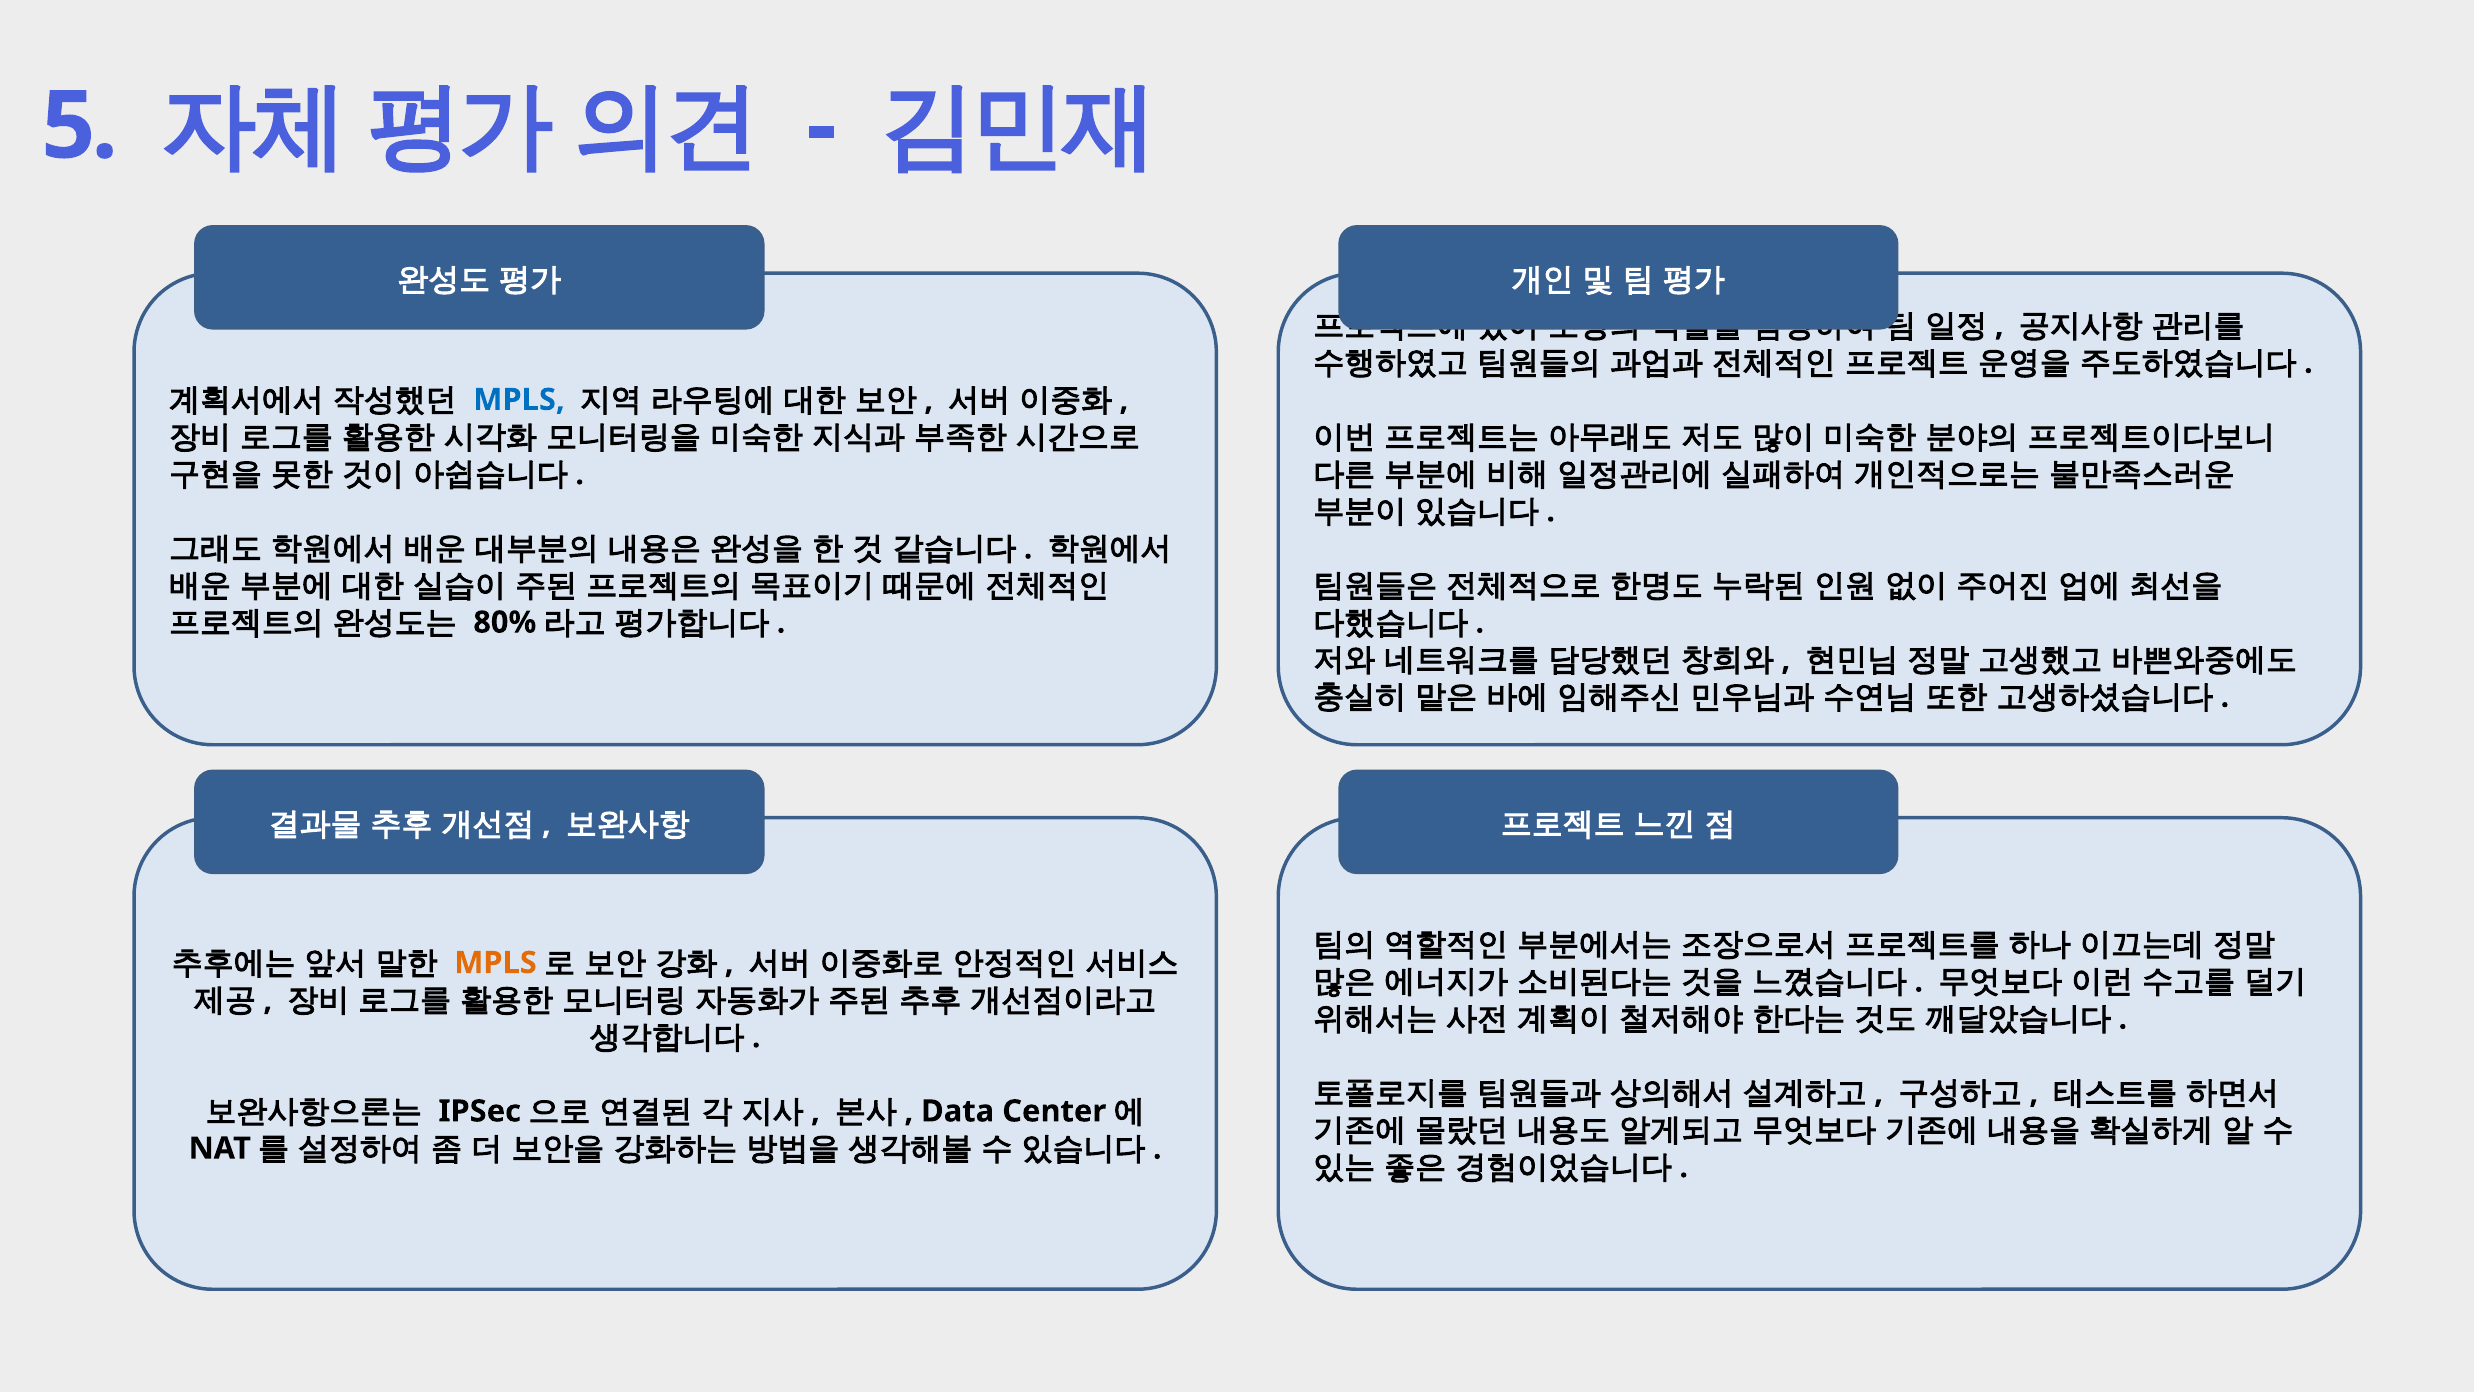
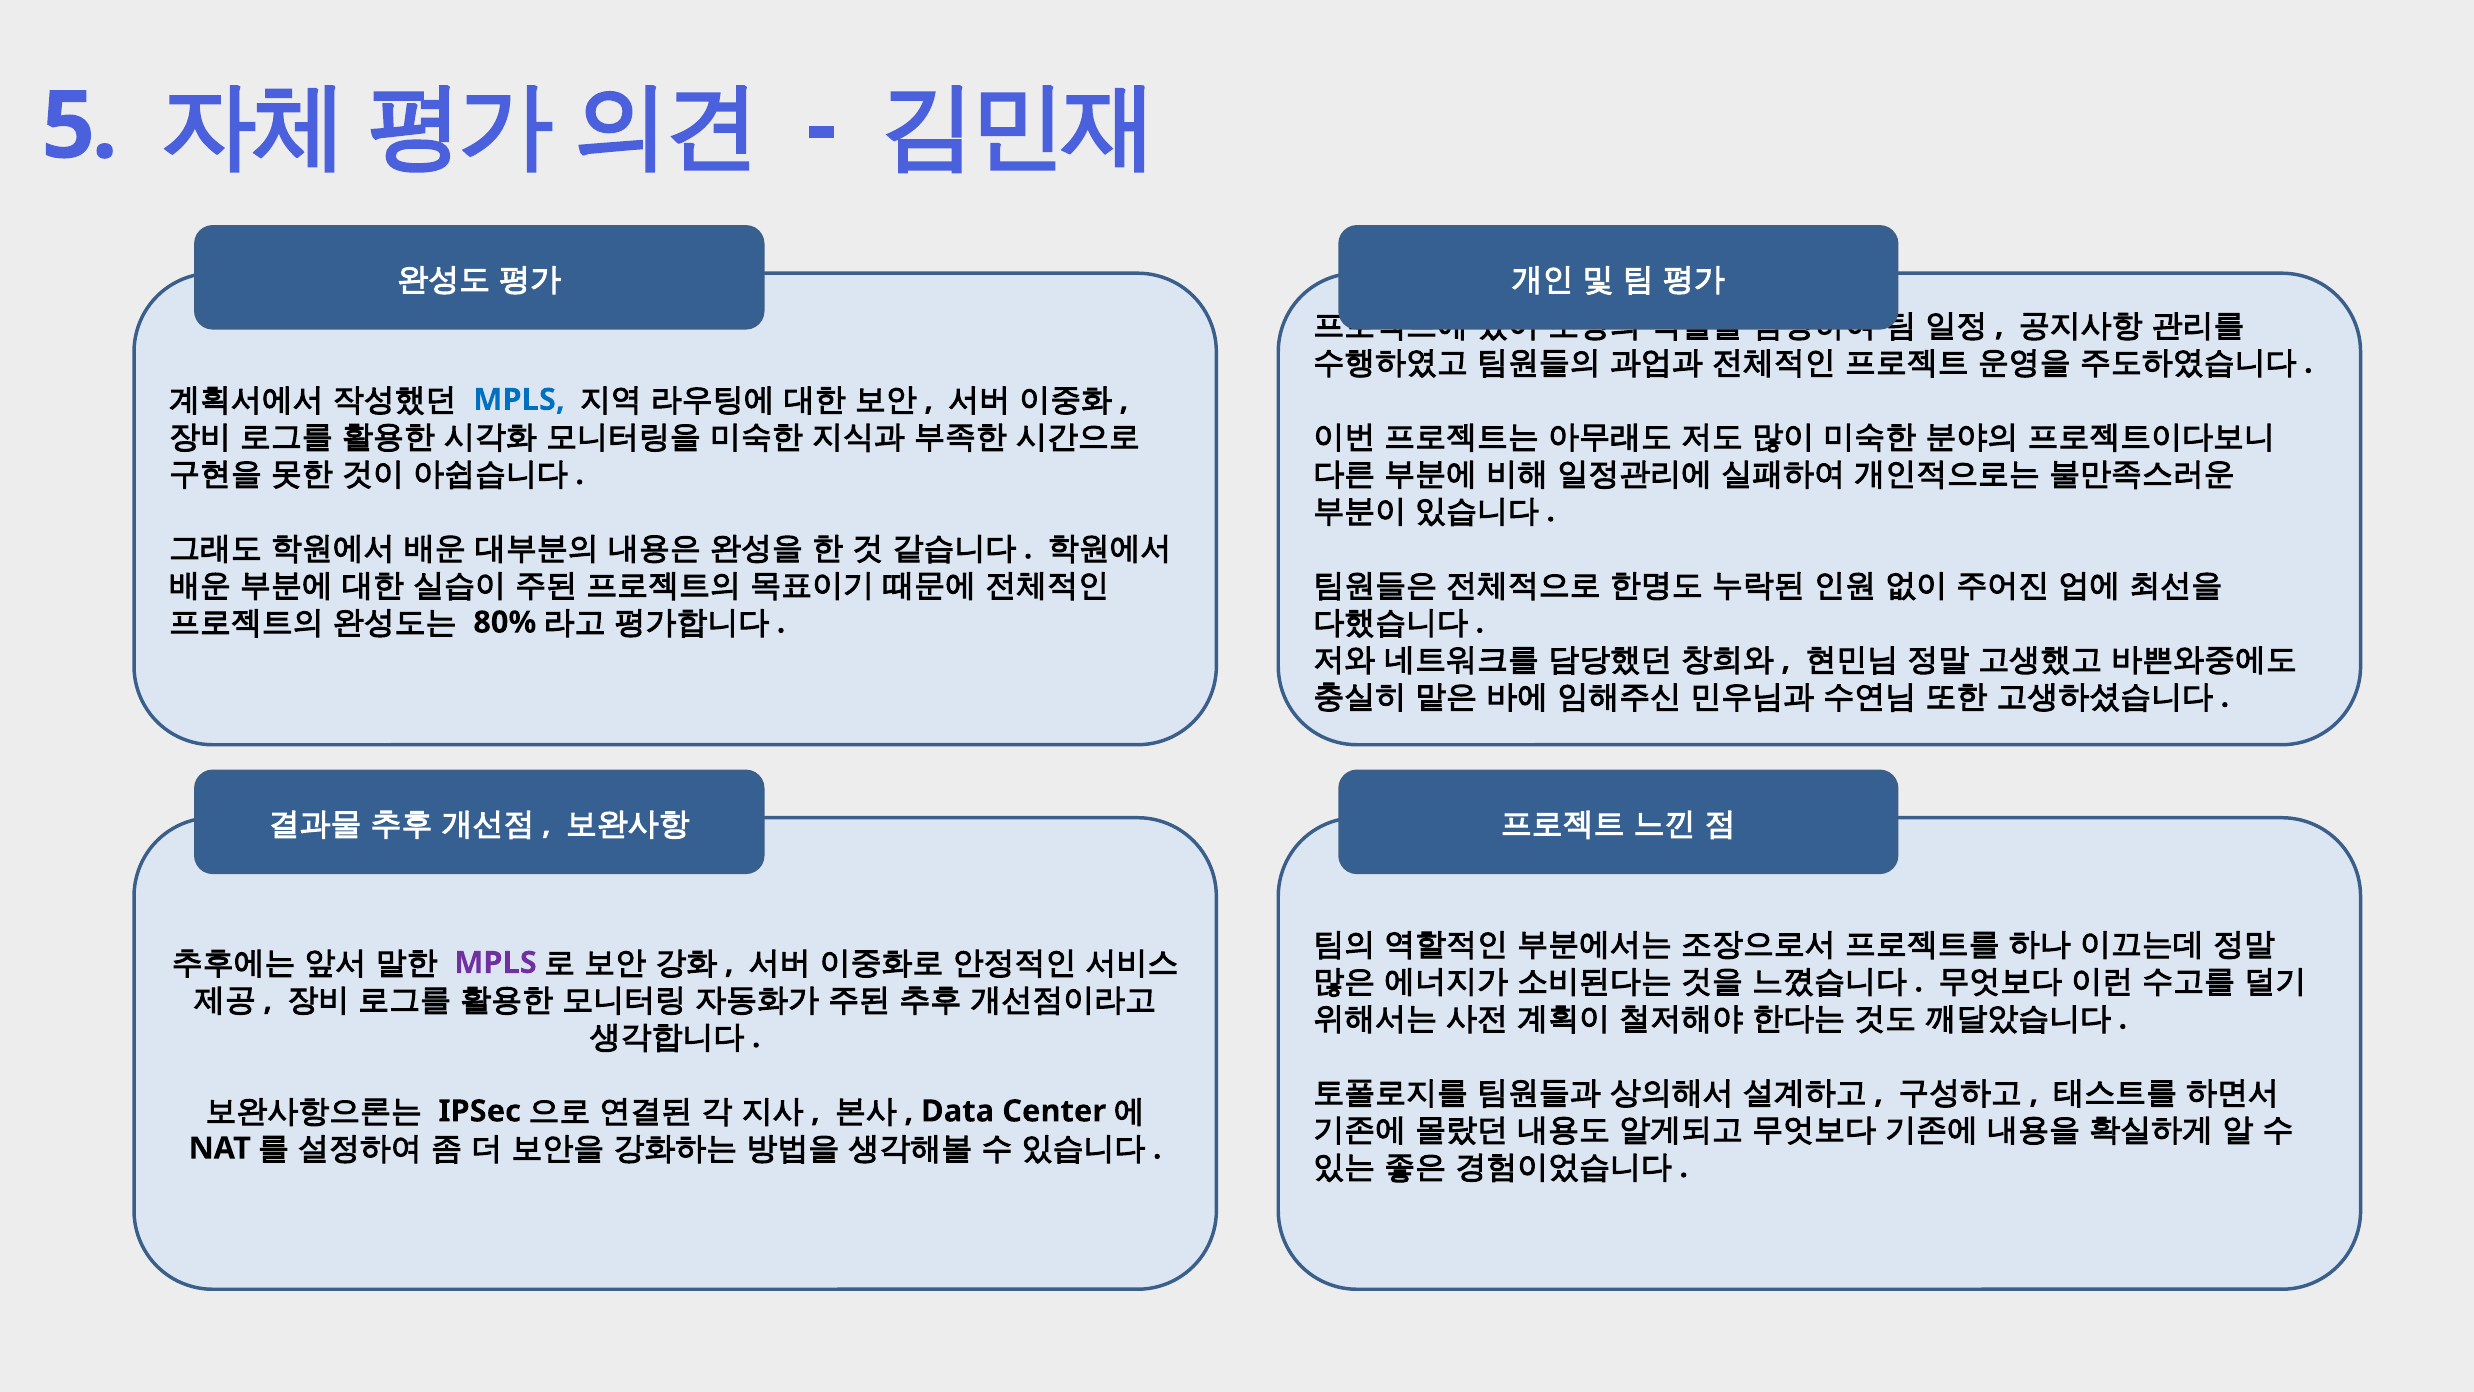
MPLS colour: orange -> purple (496, 963)
